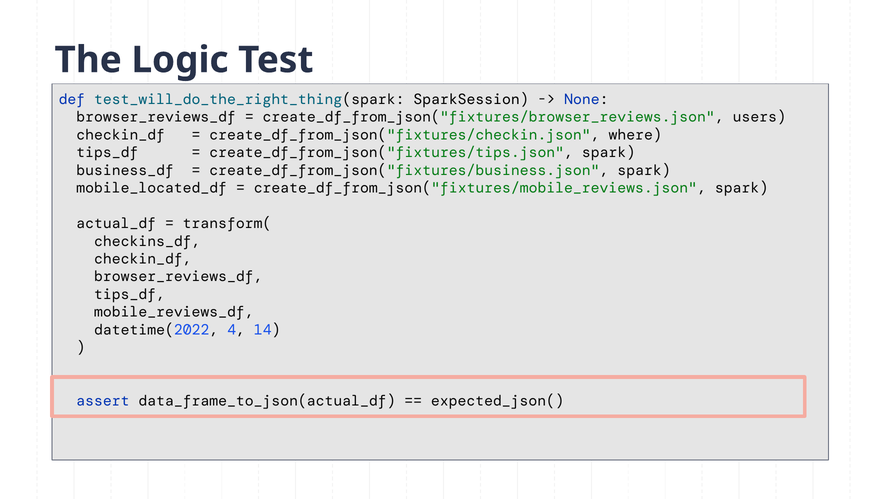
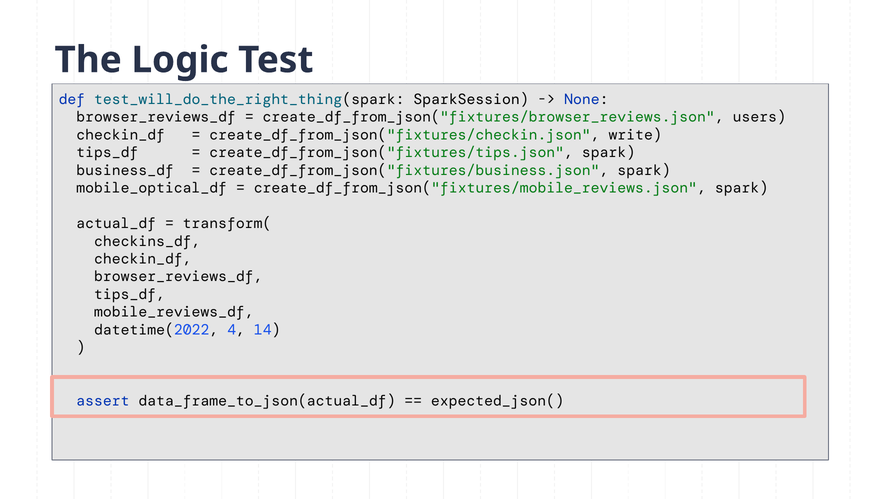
where: where -> write (635, 135)
mobile_located_df: mobile_located_df -> mobile_optical_df (152, 188)
